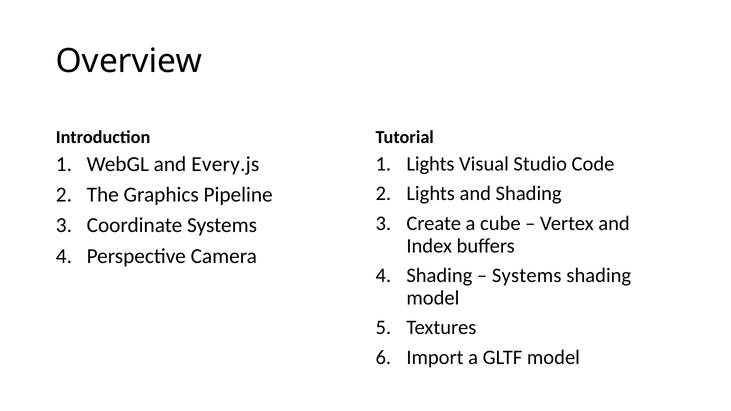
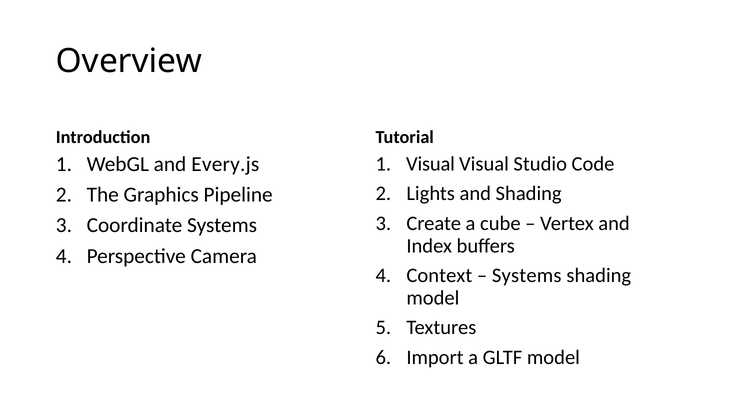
Lights: Lights -> Visual (430, 164)
Shading: Shading -> Context (439, 276)
